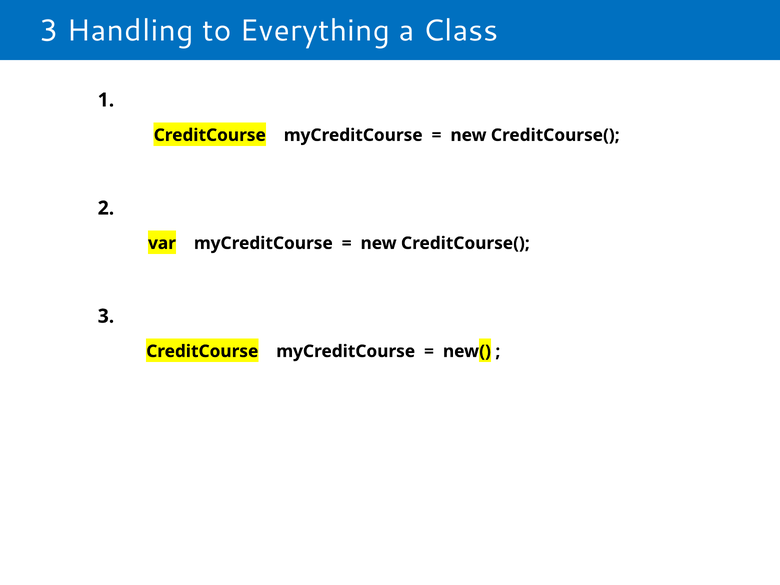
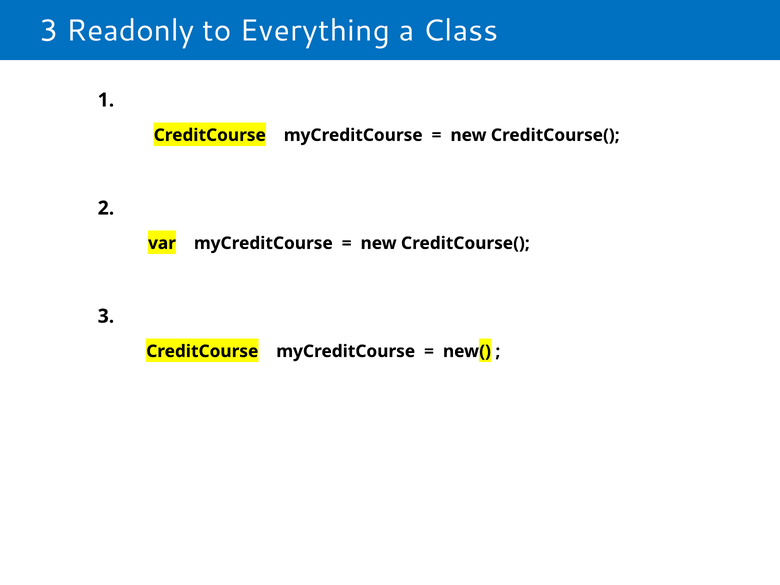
Handling: Handling -> Readonly (130, 31)
